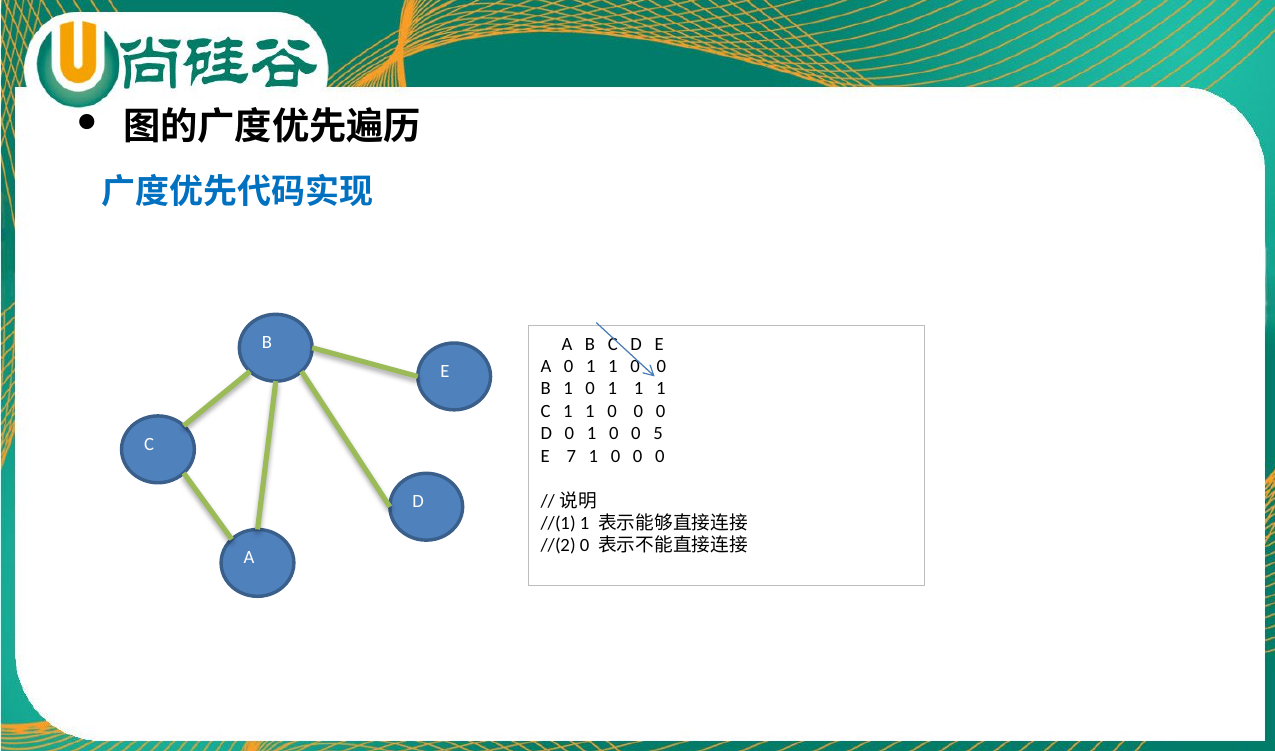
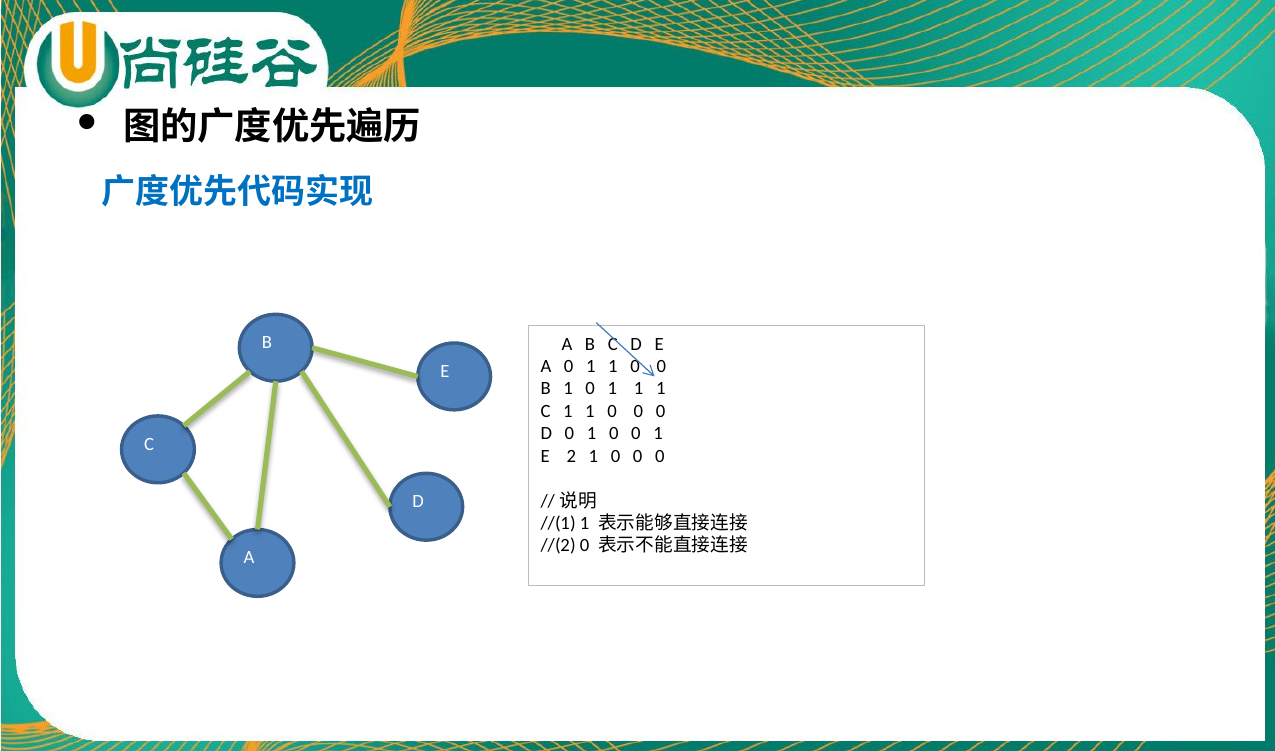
0 0 5: 5 -> 1 (658, 433)
7: 7 -> 2 (571, 456)
